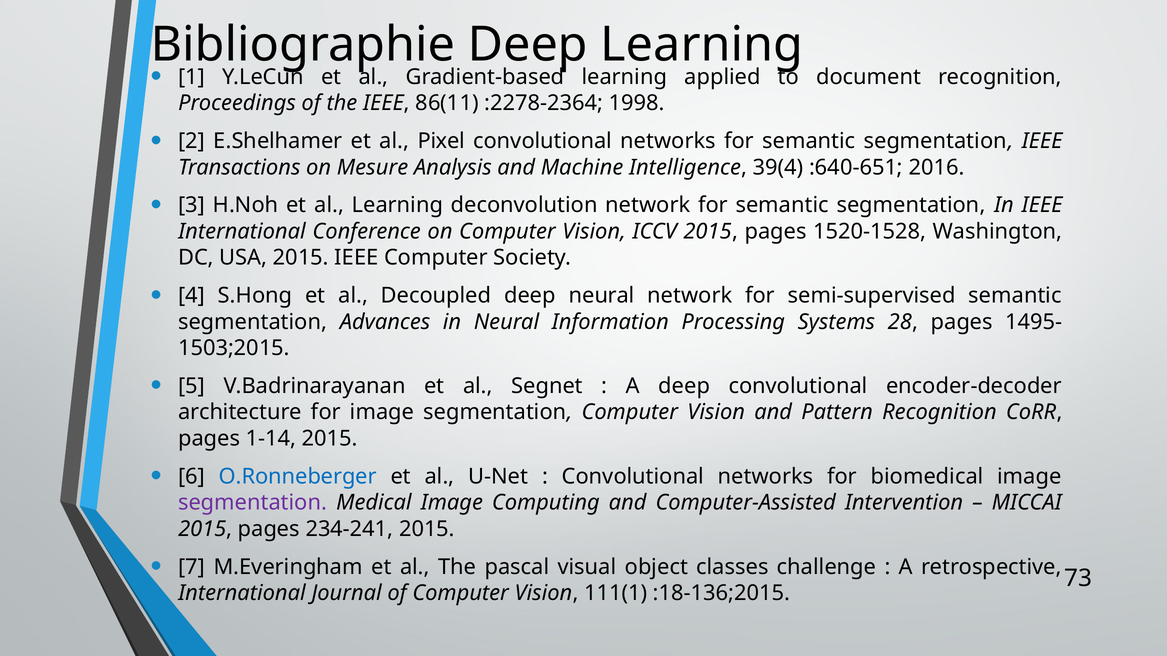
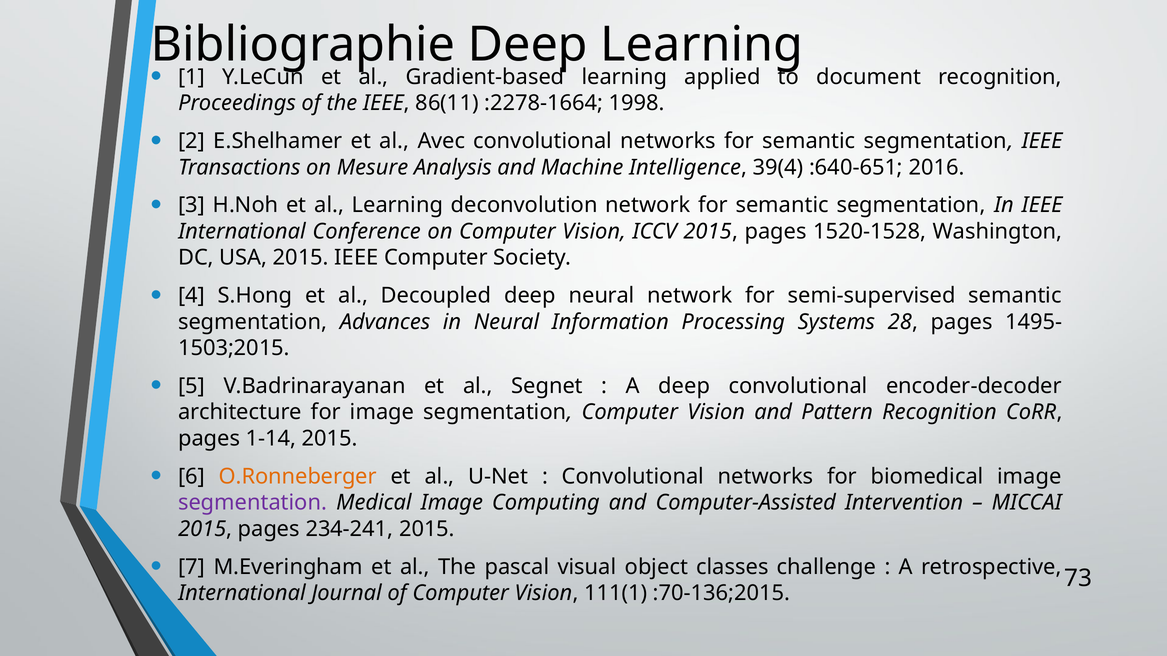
:2278-2364: :2278-2364 -> :2278-1664 (544, 103)
Pixel: Pixel -> Avec (441, 141)
O.Ronneberger colour: blue -> orange (298, 477)
:18-136;2015: :18-136;2015 -> :70-136;2015 (721, 593)
